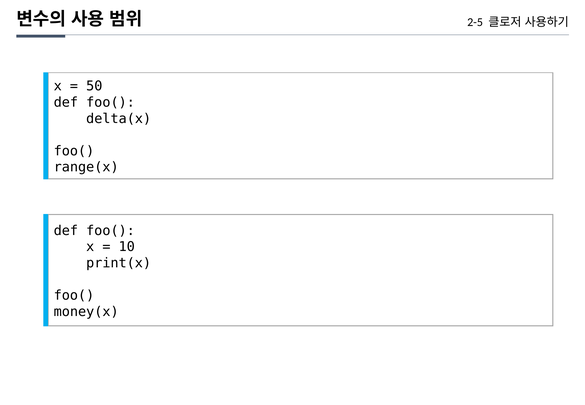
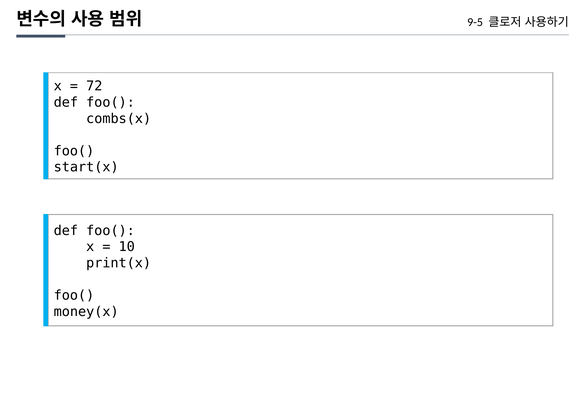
2-5: 2-5 -> 9-5 (475, 22)
50: 50 -> 72 (94, 86)
delta(x: delta(x -> combs(x (119, 119)
range(x: range(x -> start(x (86, 167)
